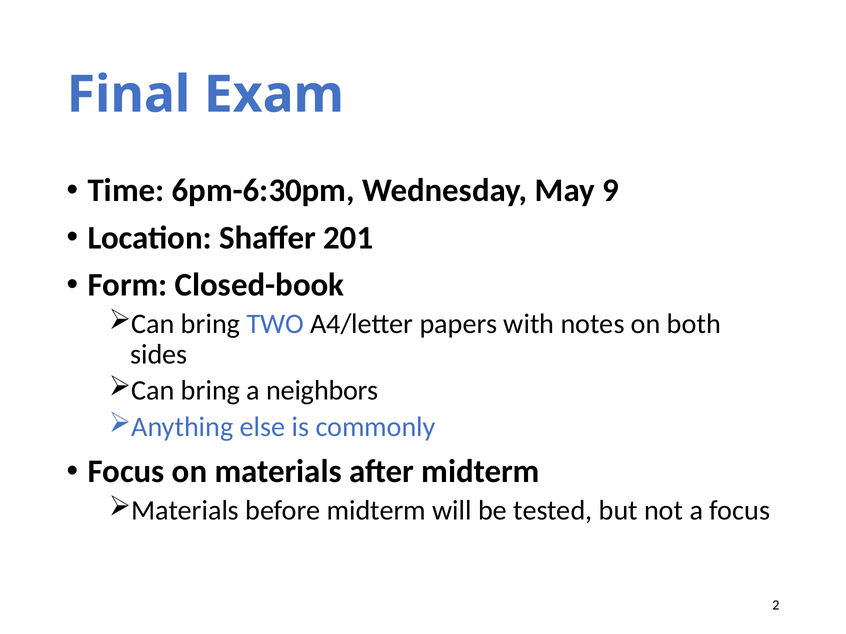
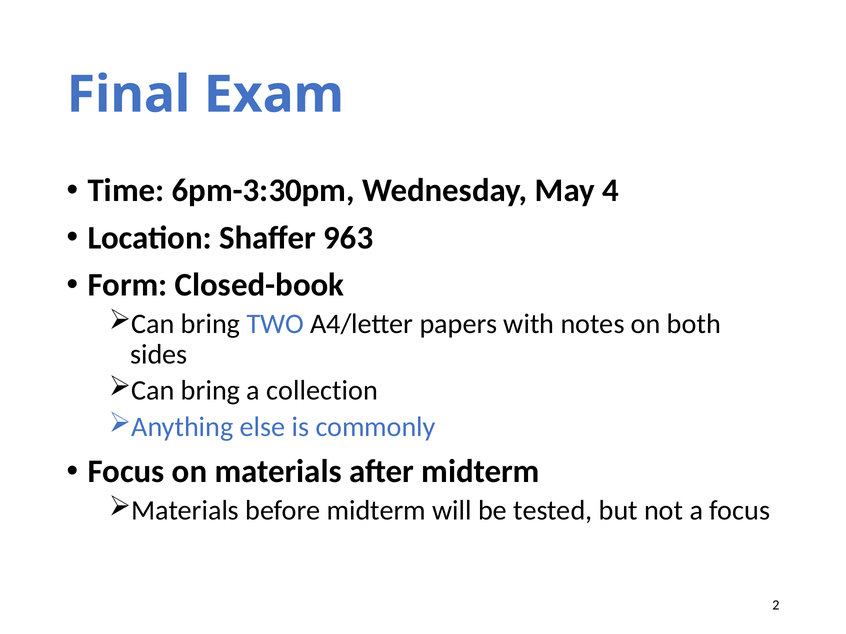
6pm-6:30pm: 6pm-6:30pm -> 6pm-3:30pm (263, 191)
9: 9 -> 4 (610, 191)
201: 201 -> 963 (348, 238)
neighbors: neighbors -> collection (322, 391)
